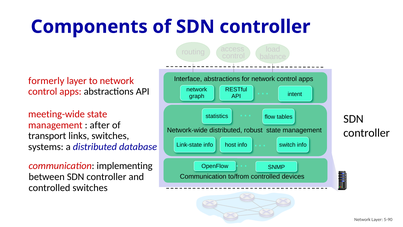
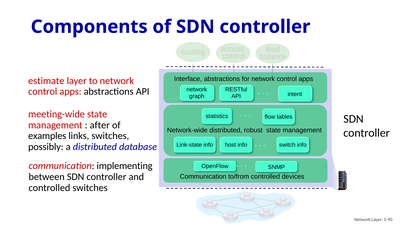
formerly: formerly -> estimate (46, 81)
transport: transport -> examples (47, 136)
systems: systems -> possibly (46, 147)
